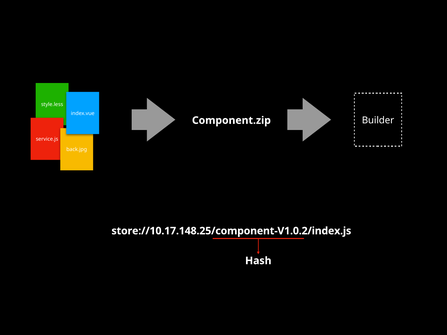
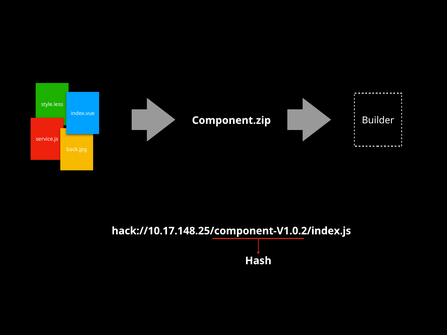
store://10.17.148.25/component-V1.0.2/index.js: store://10.17.148.25/component-V1.0.2/index.js -> hack://10.17.148.25/component-V1.0.2/index.js (231, 231)
